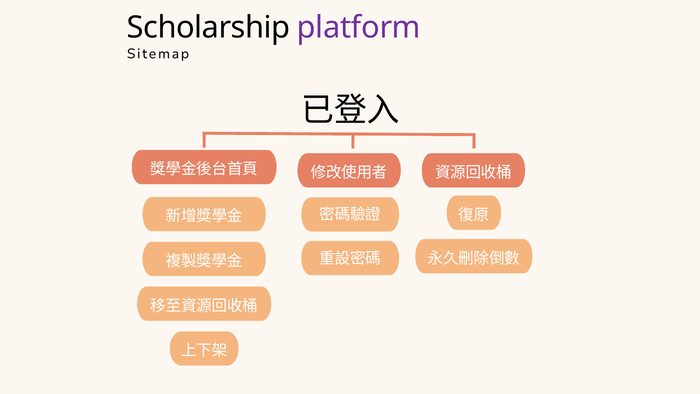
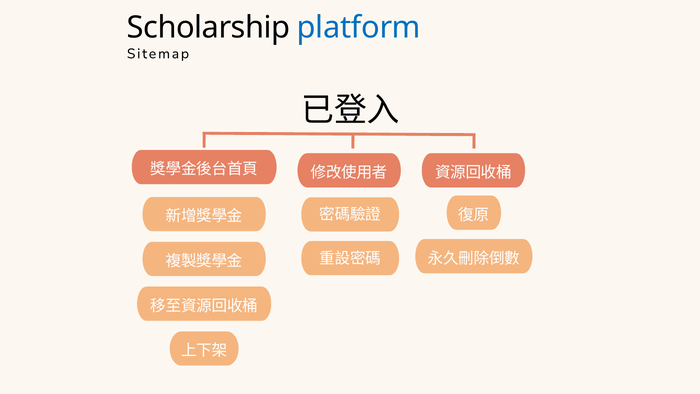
platform colour: purple -> blue (359, 28)
